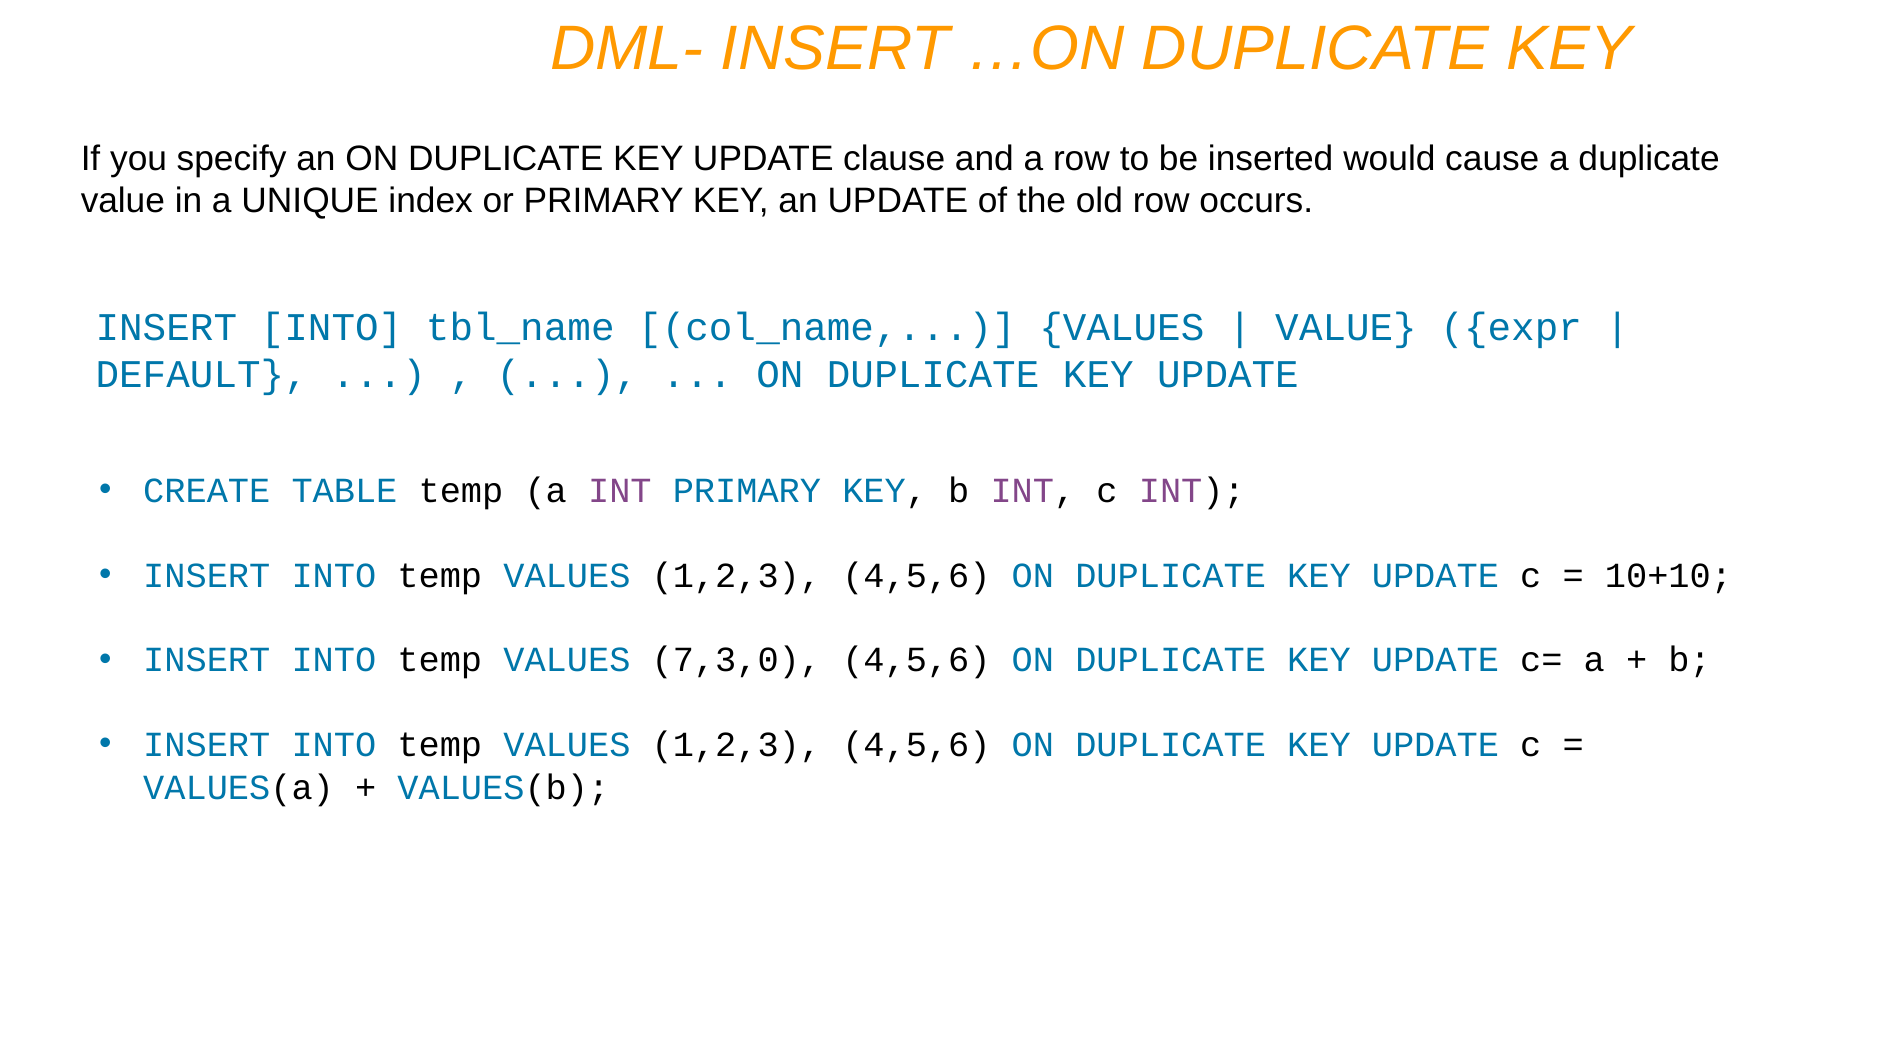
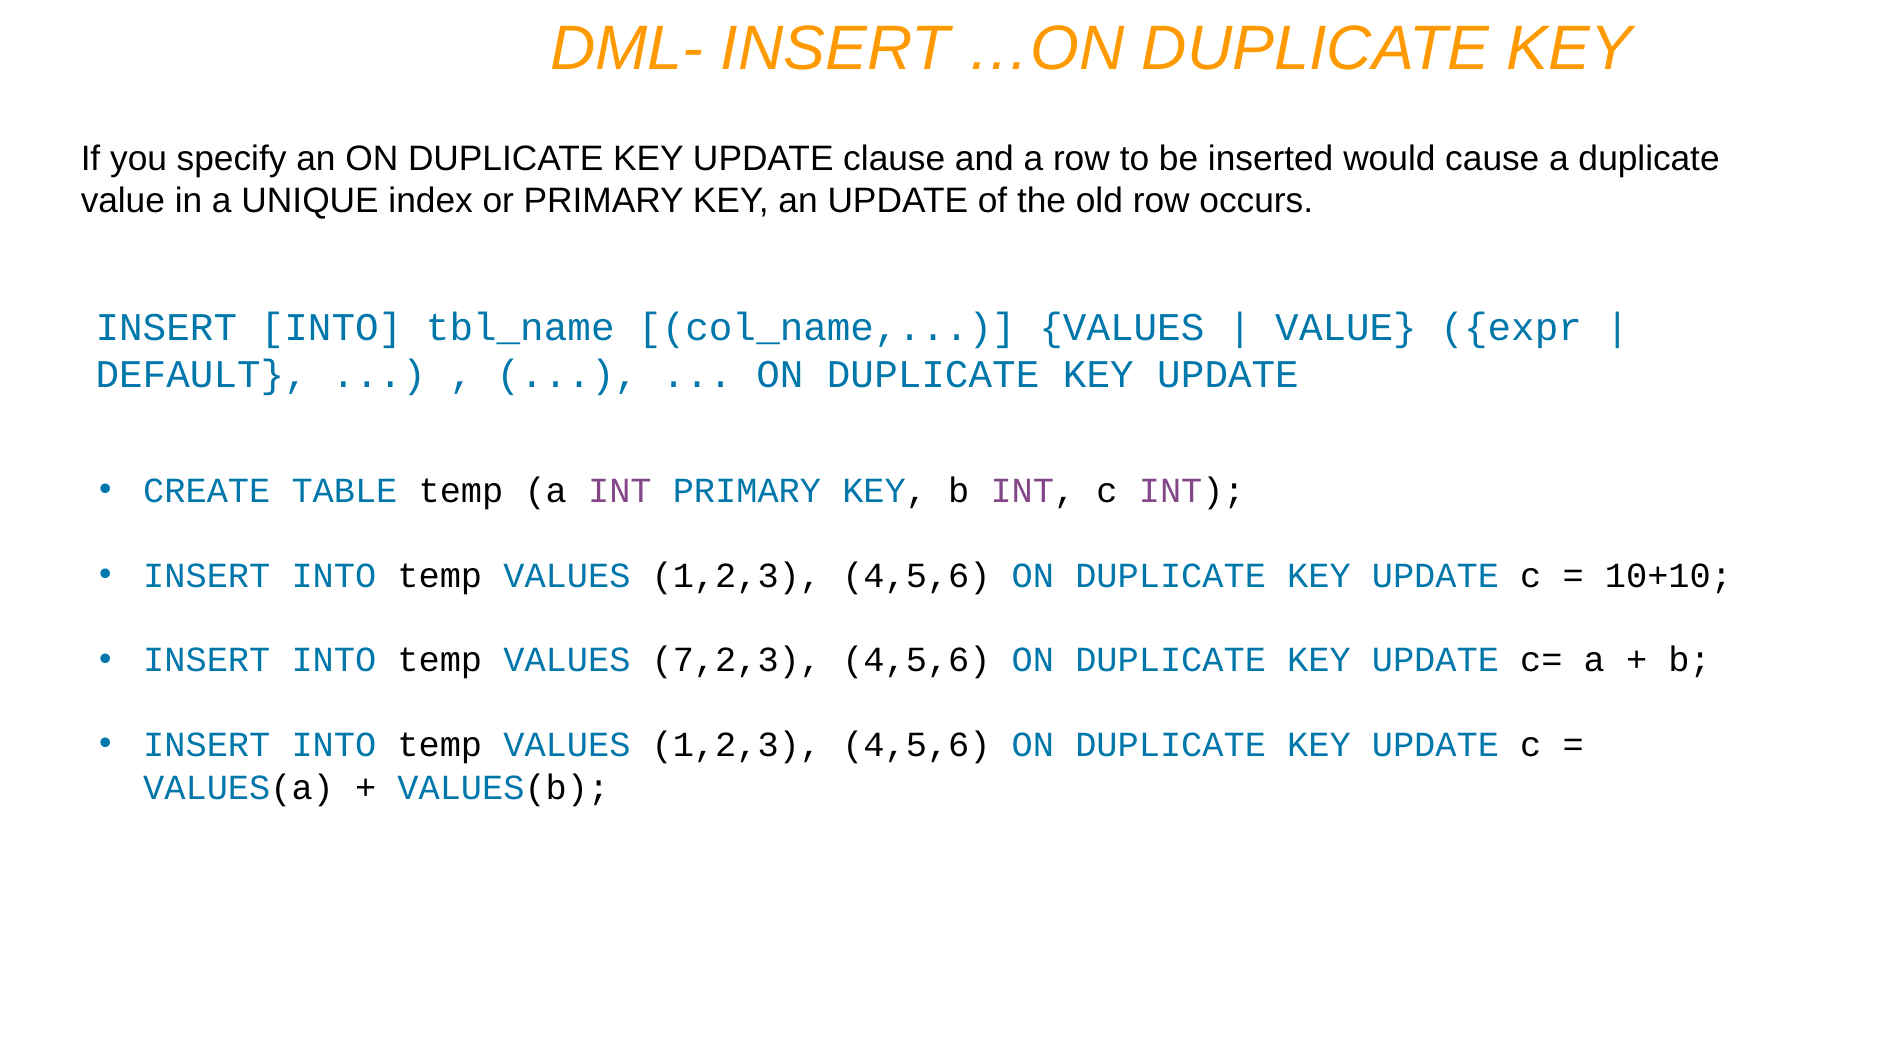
7,3,0: 7,3,0 -> 7,2,3 (736, 660)
